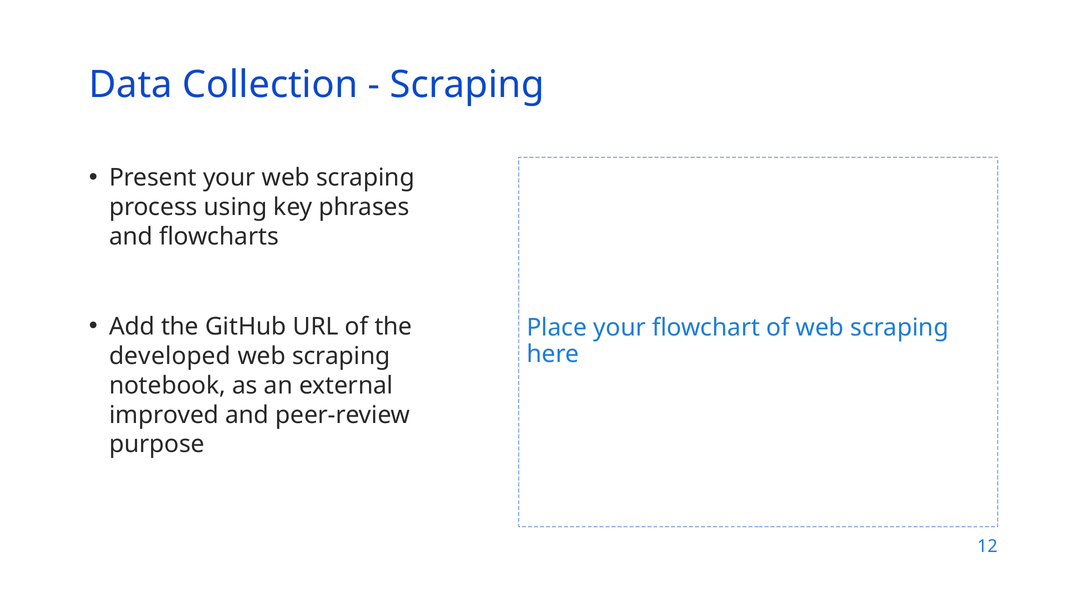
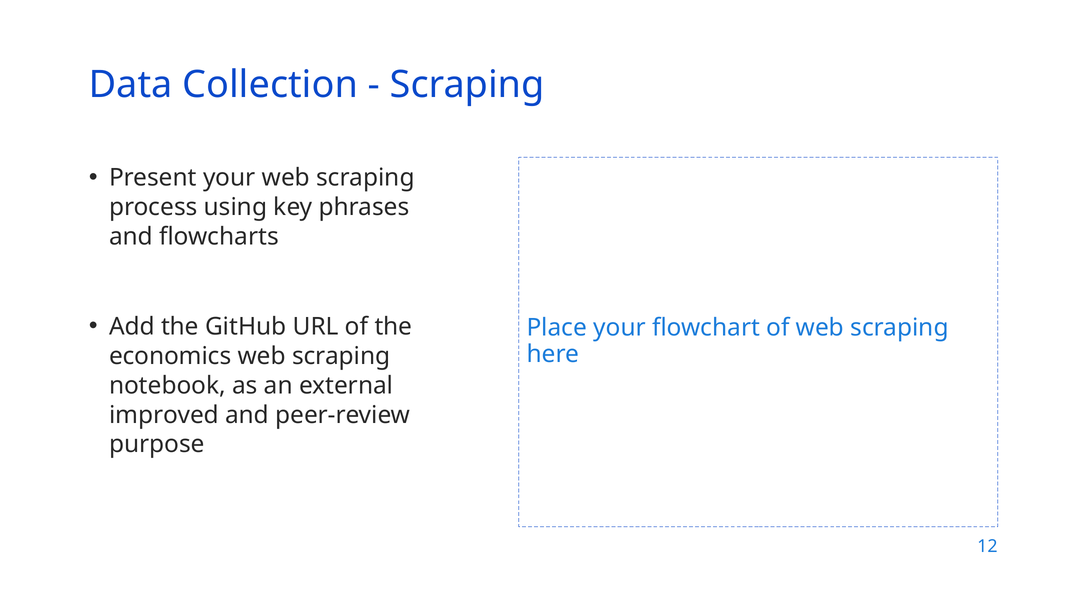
developed: developed -> economics (170, 356)
